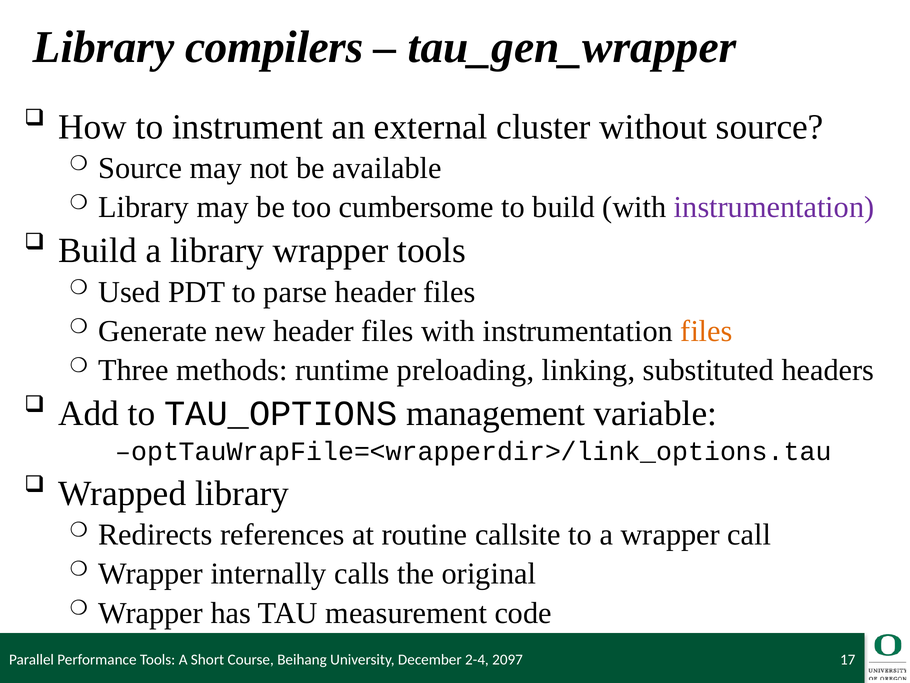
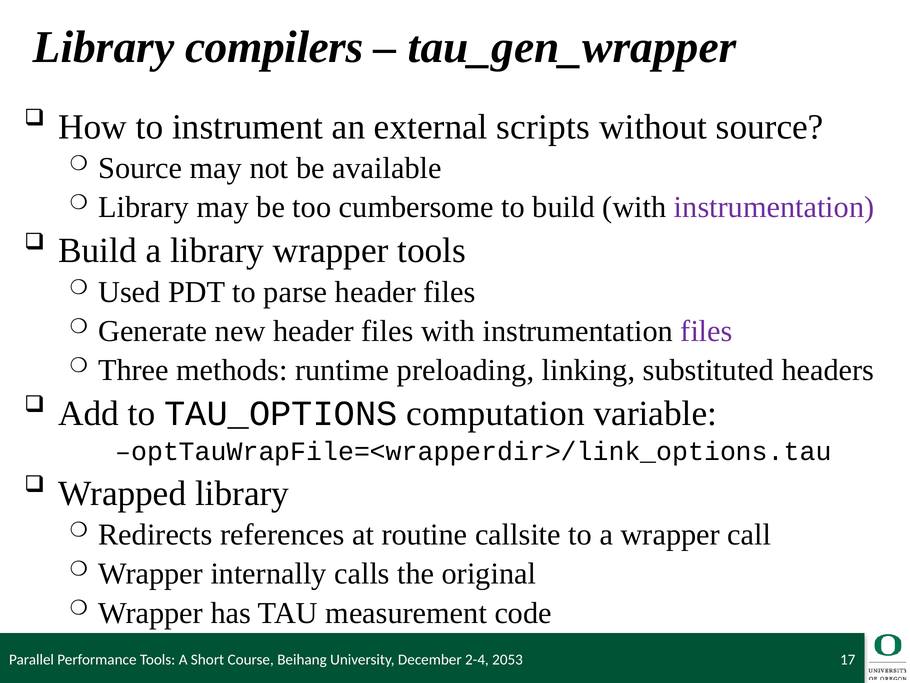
cluster: cluster -> scripts (543, 127)
files colour: orange -> purple (707, 331)
management: management -> computation (496, 413)
2097: 2097 -> 2053 (508, 659)
